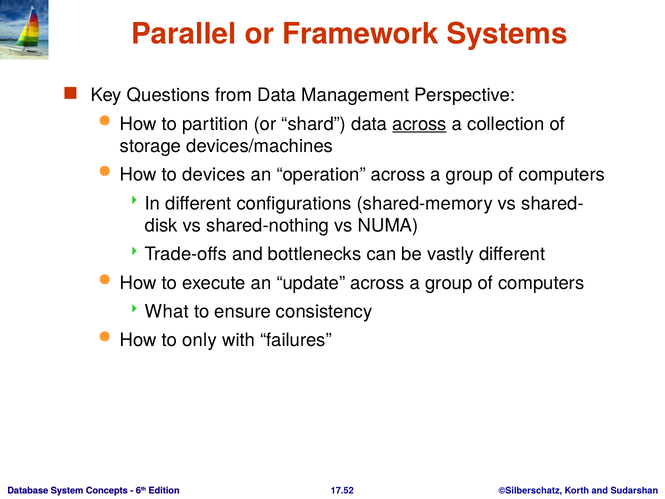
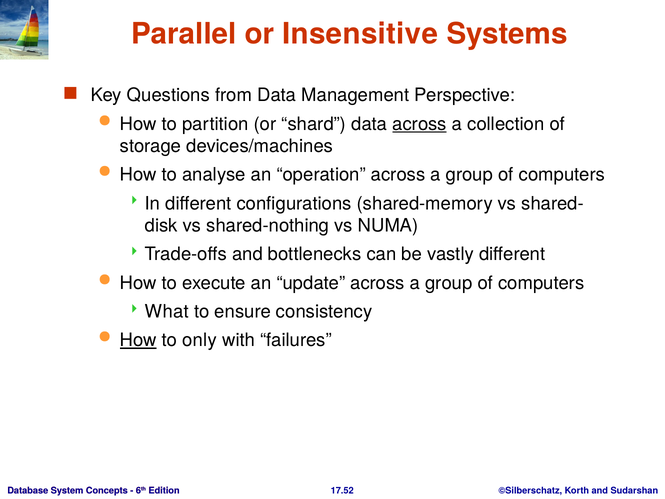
Framework: Framework -> Insensitive (360, 34)
devices: devices -> analyse (214, 175)
How underline: none -> present (138, 340)
